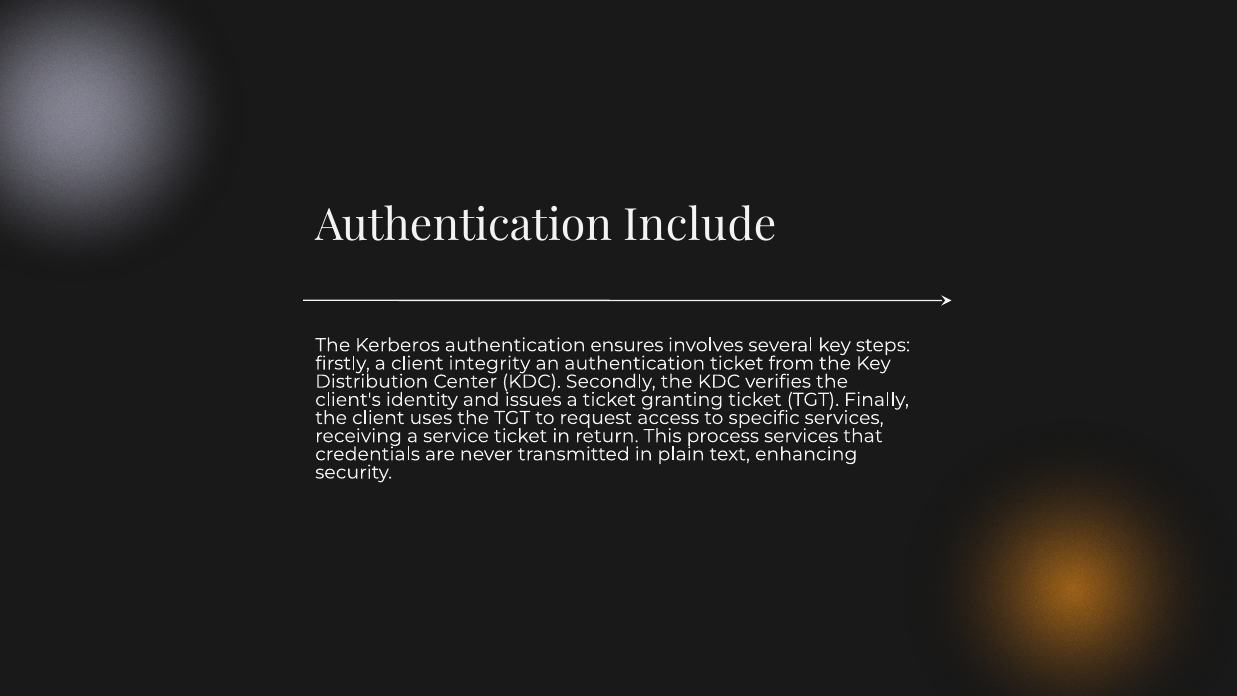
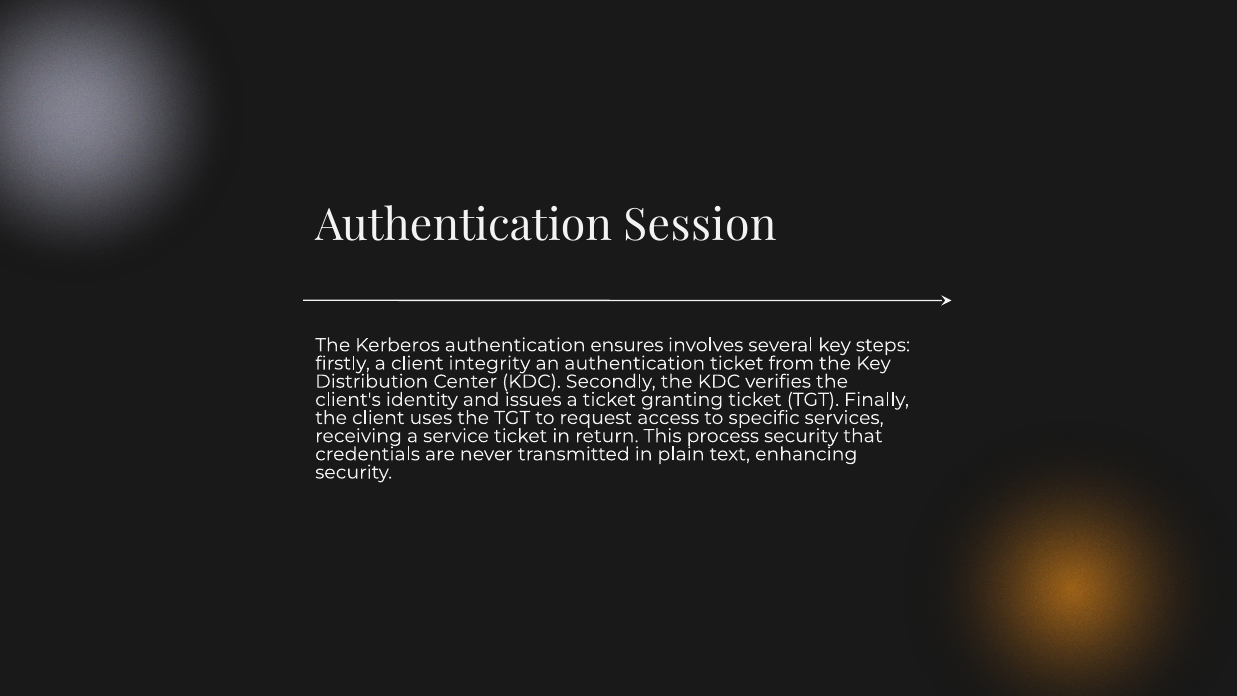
Include: Include -> Session (700, 225)
process services: services -> security (801, 436)
